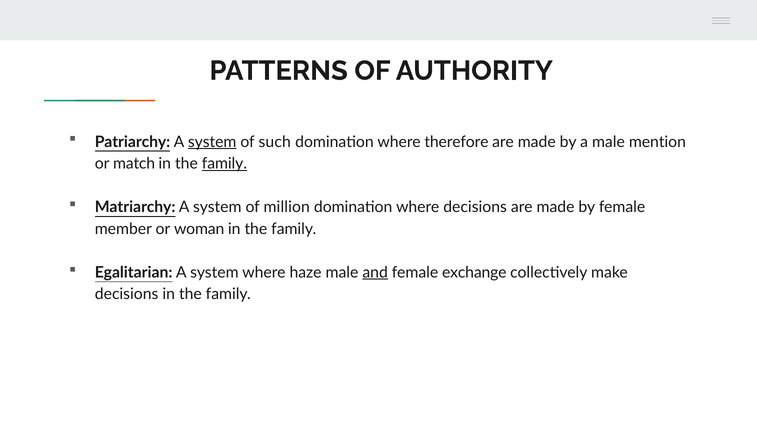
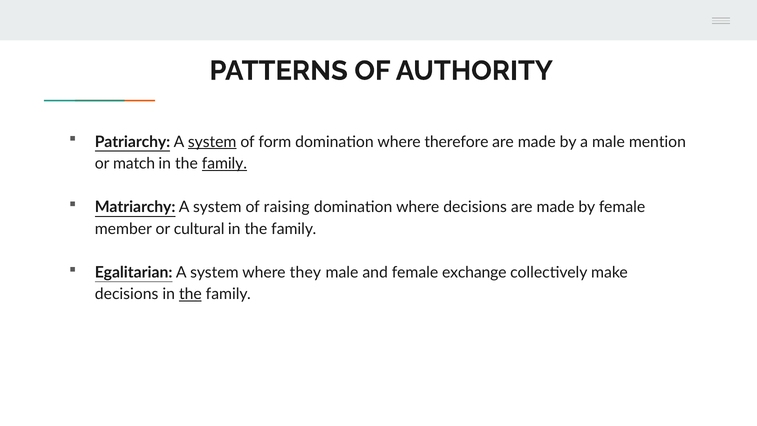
such: such -> form (275, 142)
million: million -> raising (287, 207)
woman: woman -> cultural (199, 229)
haze: haze -> they (305, 272)
and underline: present -> none (375, 272)
the underline: none -> present (190, 294)
